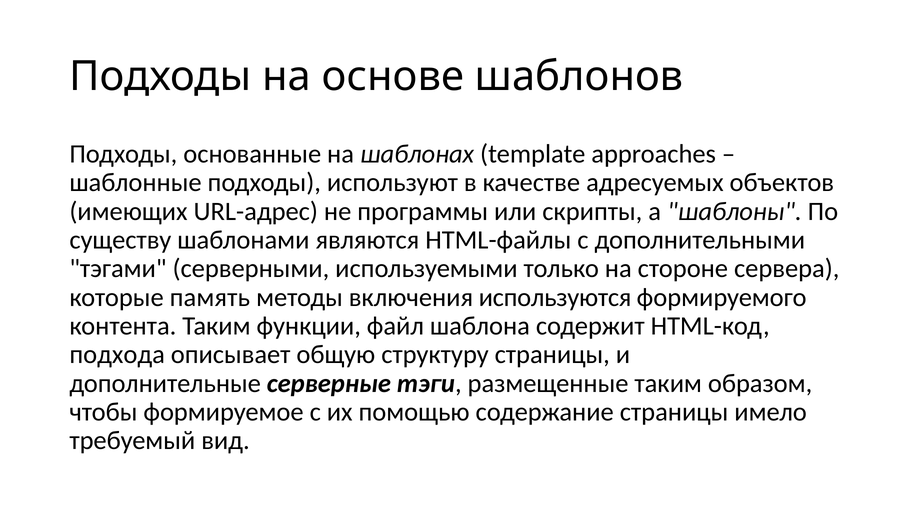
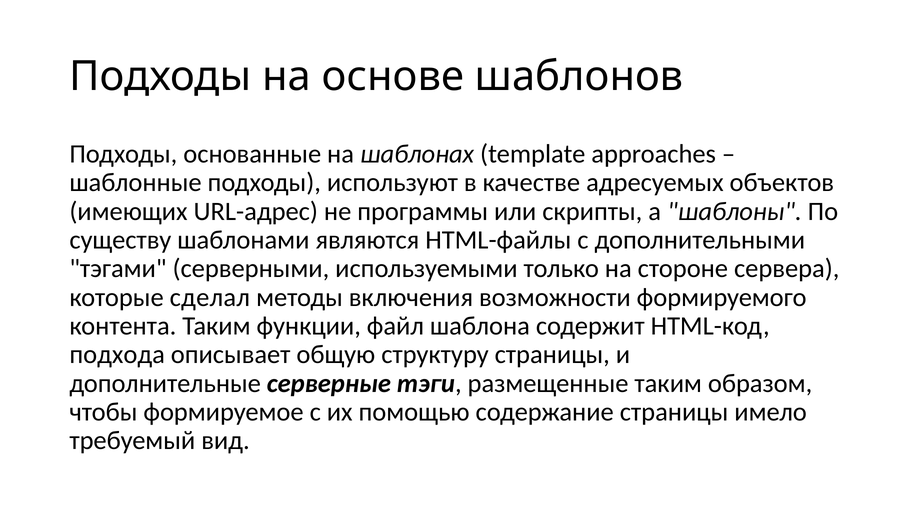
память: память -> сделал (210, 297)
используются: используются -> возможности (555, 297)
